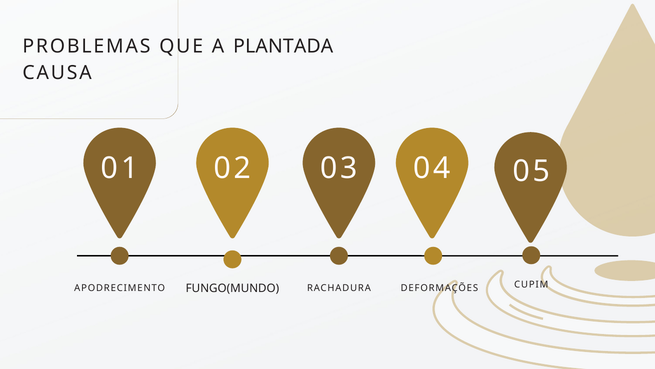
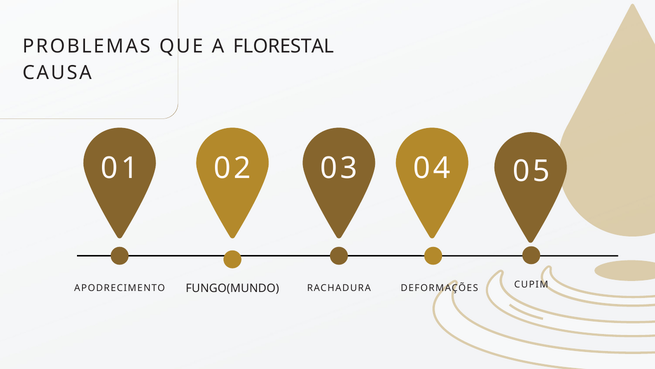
PLANTADA: PLANTADA -> FLORESTAL (283, 46)
